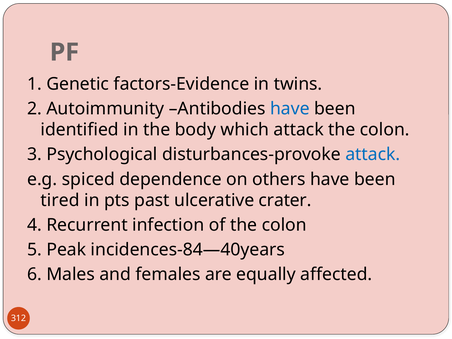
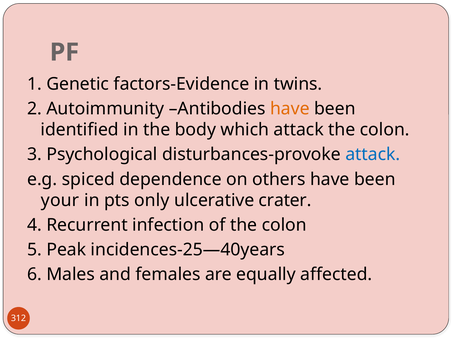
have colour: blue -> orange (290, 109)
tired: tired -> your (60, 200)
past: past -> only (152, 200)
incidences-84—40years: incidences-84—40years -> incidences-25—40years (188, 250)
